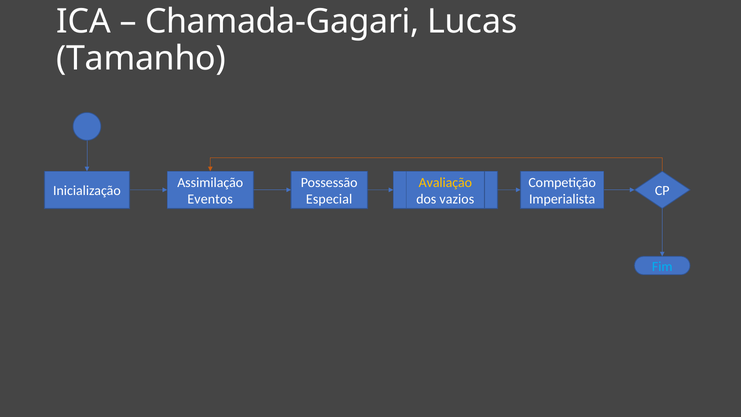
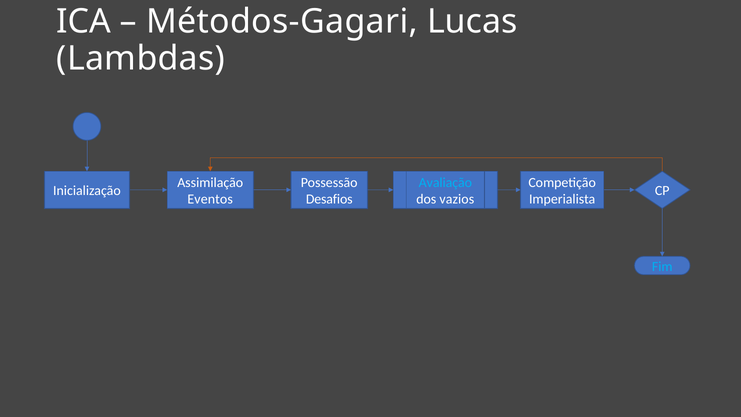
Chamada-Gagari: Chamada-Gagari -> Métodos-Gagari (282, 22)
Tamanho: Tamanho -> Lambdas (141, 58)
Avaliação colour: yellow -> light blue (445, 182)
Especial: Especial -> Desafios (329, 199)
